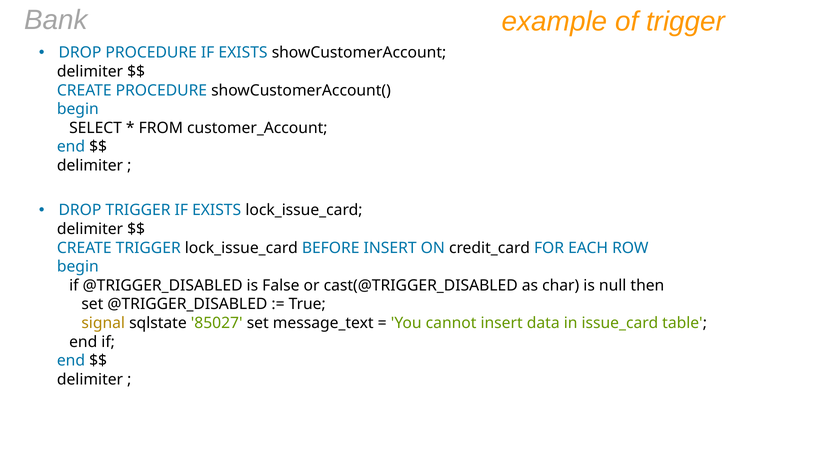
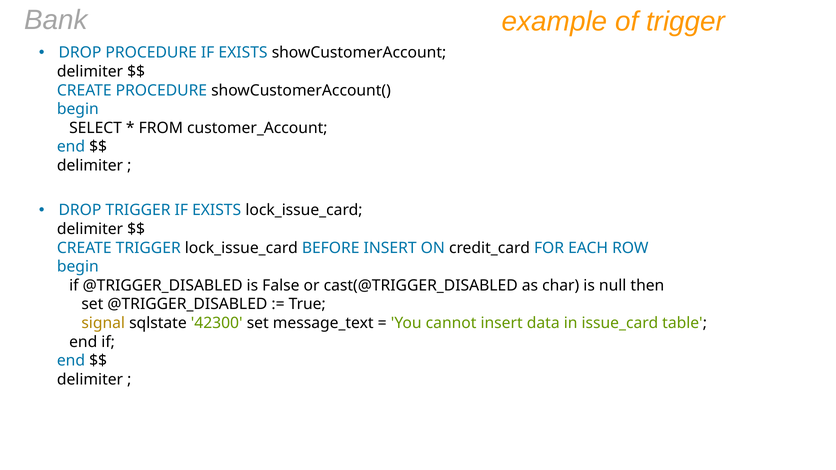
85027: 85027 -> 42300 (217, 323)
